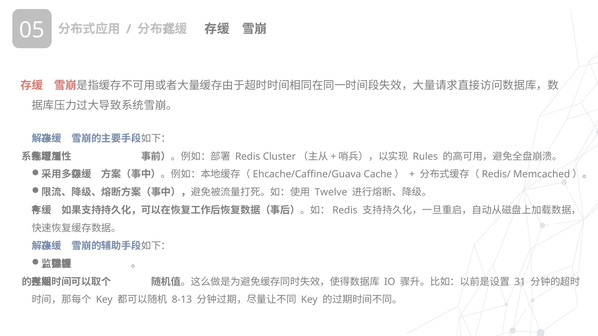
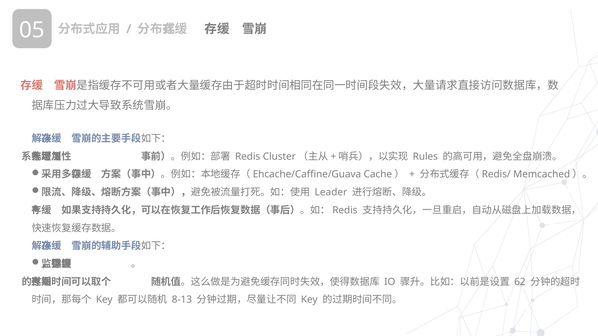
Twelve: Twelve -> Leader (331, 192)
31: 31 -> 62 (520, 282)
